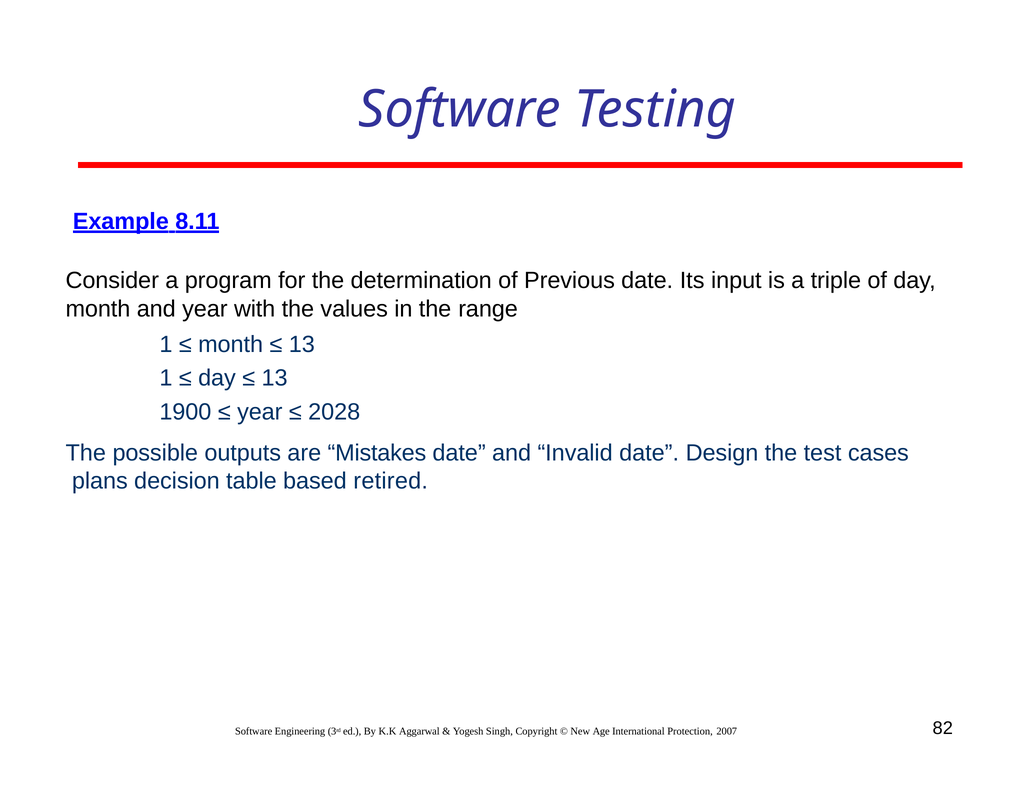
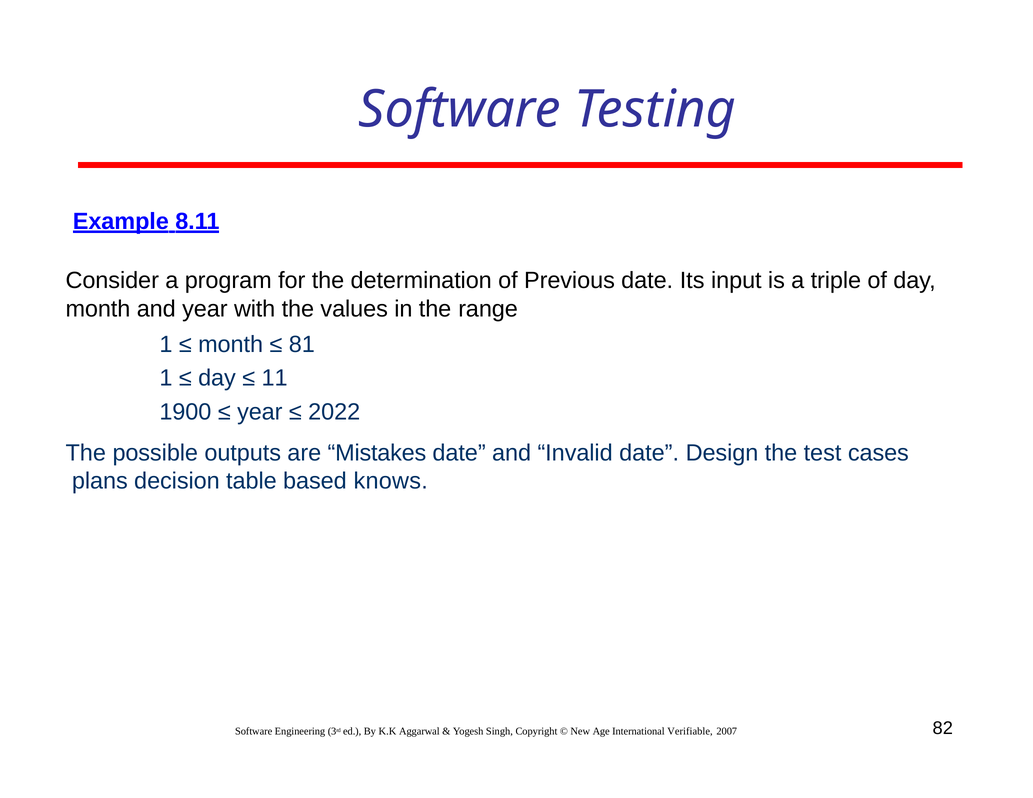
13: 13 -> 81 (302, 344)
13: 13 -> 11 (275, 378)
2028: 2028 -> 2022 (334, 412)
retired: retired -> knows (391, 481)
Protection: Protection -> Verifiable (690, 731)
